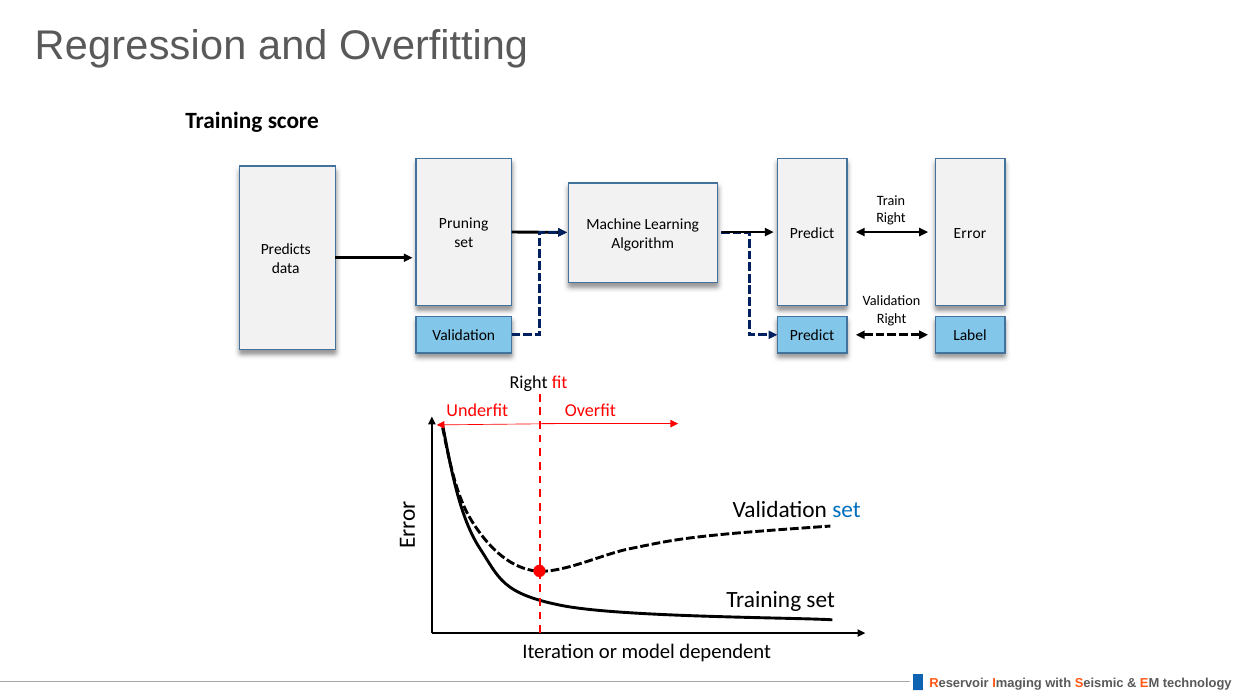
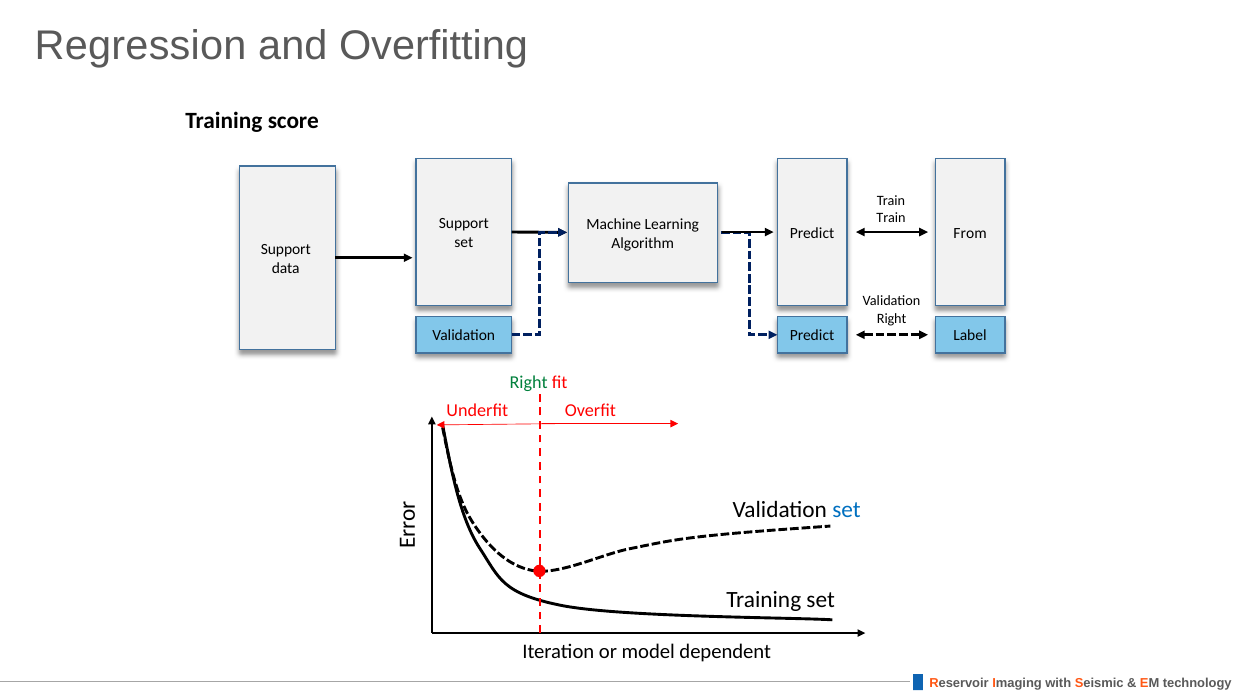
Right: Right -> Train (891, 218)
Pruning: Pruning -> Support (464, 224)
Error: Error -> From (970, 233)
Predicts: Predicts -> Support (286, 250)
Right colour: black -> green (529, 383)
